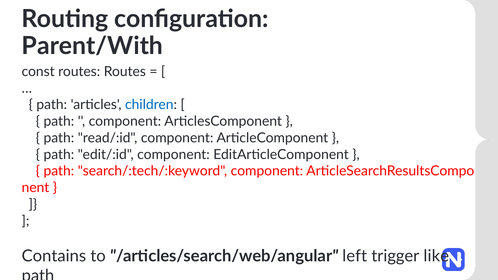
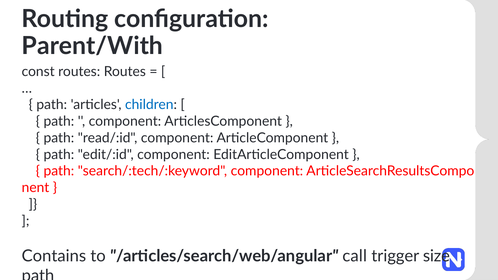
left: left -> call (355, 256)
like: like -> size (436, 256)
